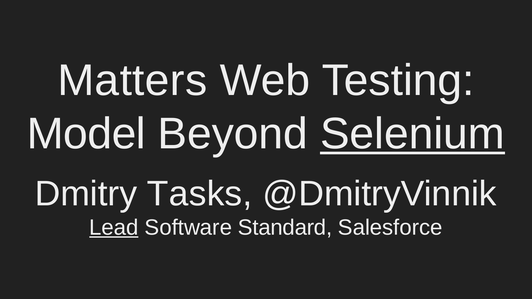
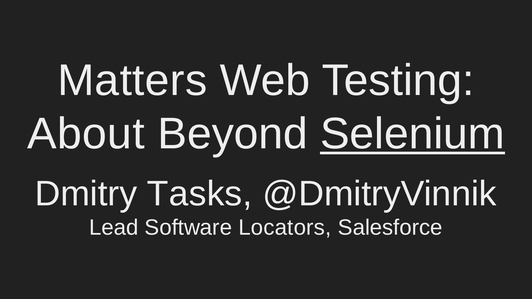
Model: Model -> About (86, 134)
Lead underline: present -> none (114, 228)
Standard: Standard -> Locators (285, 228)
